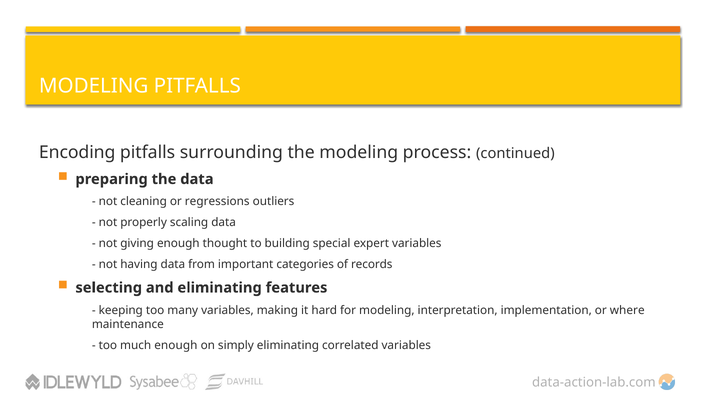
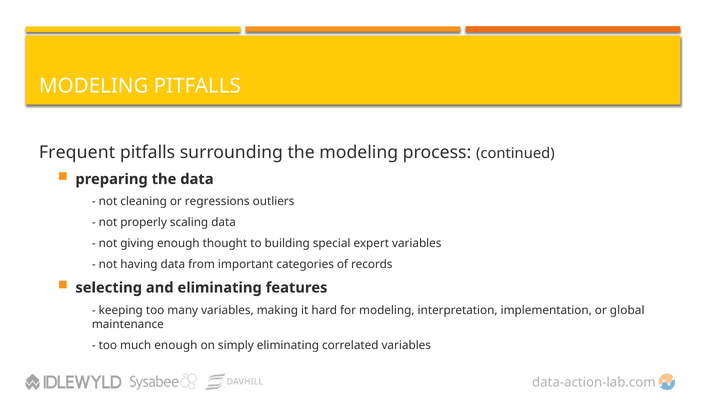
Encoding: Encoding -> Frequent (77, 153)
where: where -> global (627, 310)
